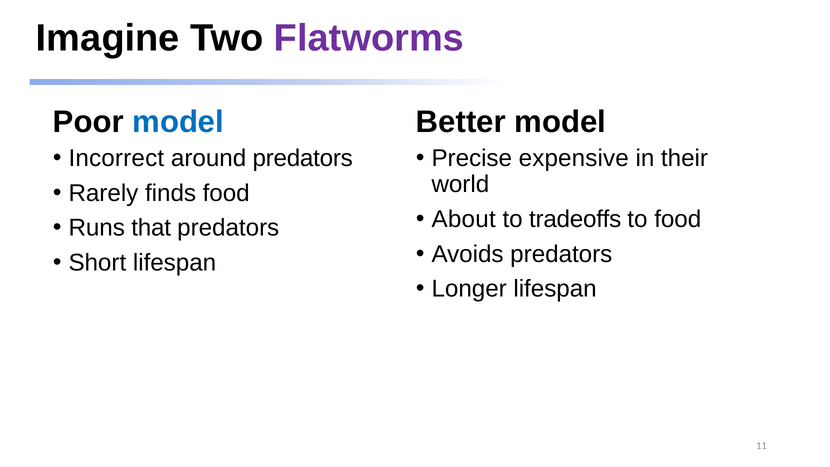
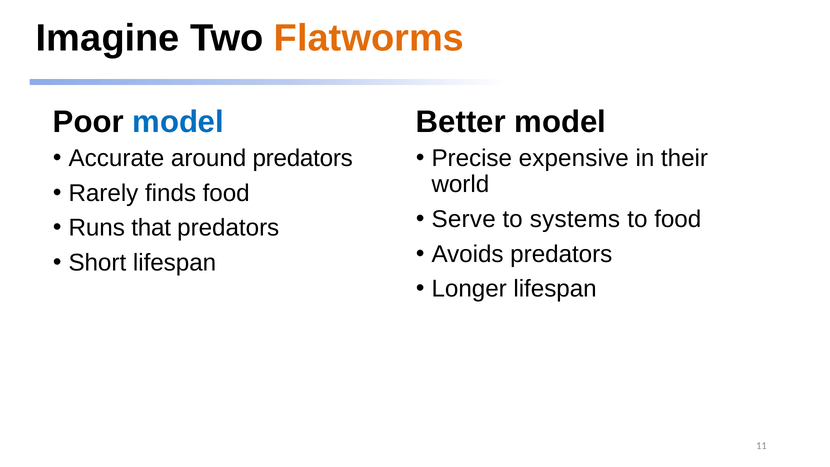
Flatworms colour: purple -> orange (369, 38)
Incorrect: Incorrect -> Accurate (116, 158)
About: About -> Serve (464, 219)
tradeoffs: tradeoffs -> systems (575, 219)
